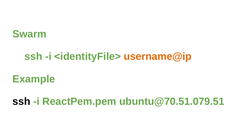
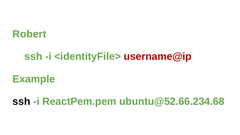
Swarm: Swarm -> Robert (29, 34)
username@ip colour: orange -> red (158, 57)
ubuntu@70.51.079.51: ubuntu@70.51.079.51 -> ubuntu@52.66.234.68 (172, 102)
